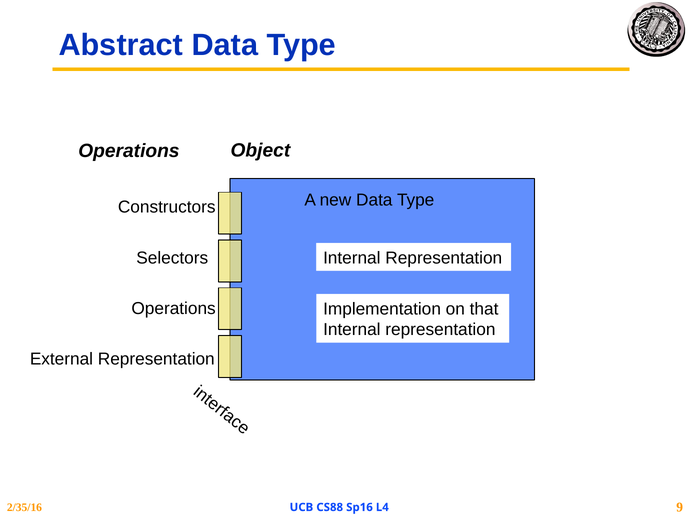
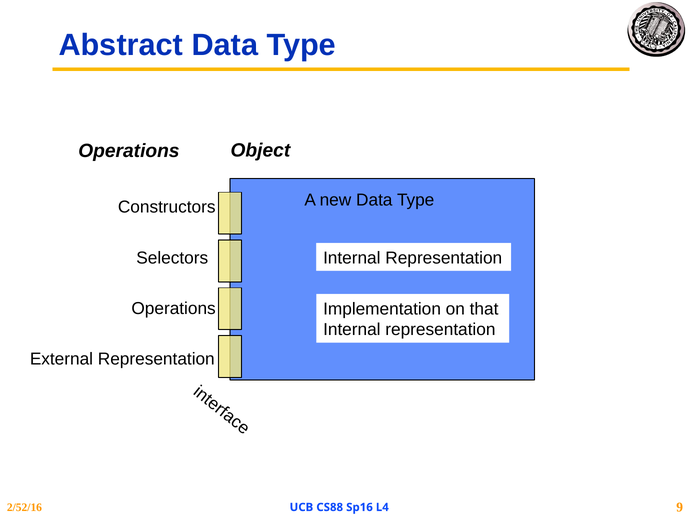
2/35/16: 2/35/16 -> 2/52/16 (24, 507)
